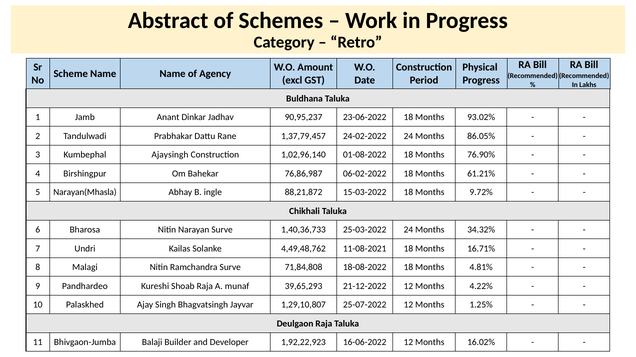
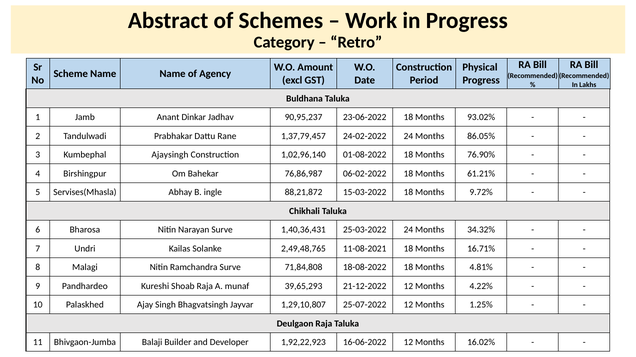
Narayan(Mhasla: Narayan(Mhasla -> Servises(Mhasla (85, 193)
1,40,36,733: 1,40,36,733 -> 1,40,36,431 (304, 230)
4,49,48,762: 4,49,48,762 -> 2,49,48,765 (304, 249)
